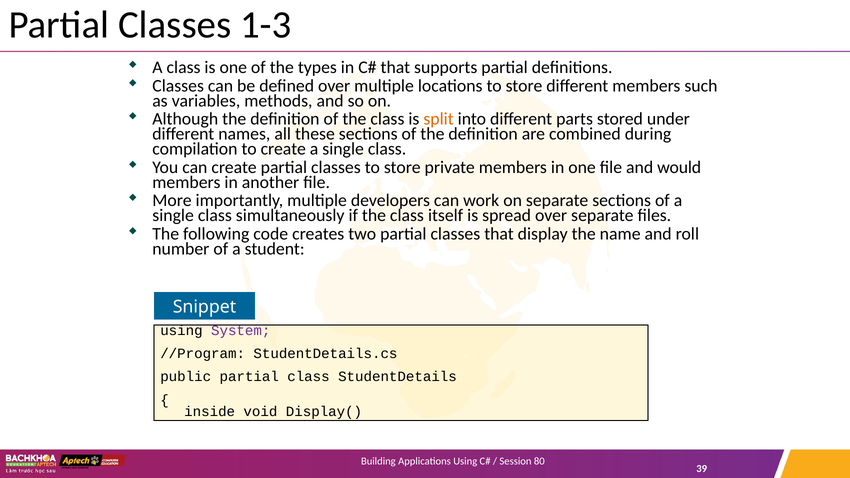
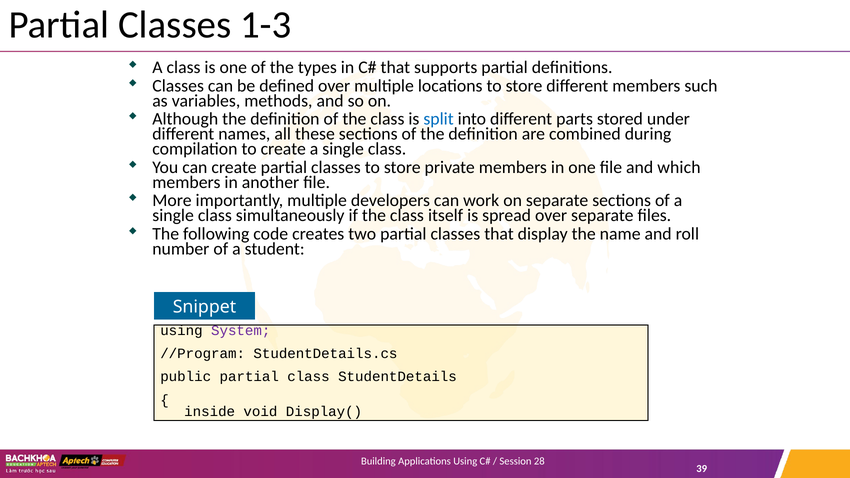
split colour: orange -> blue (439, 119)
would: would -> which (679, 167)
80: 80 -> 28 (539, 461)
